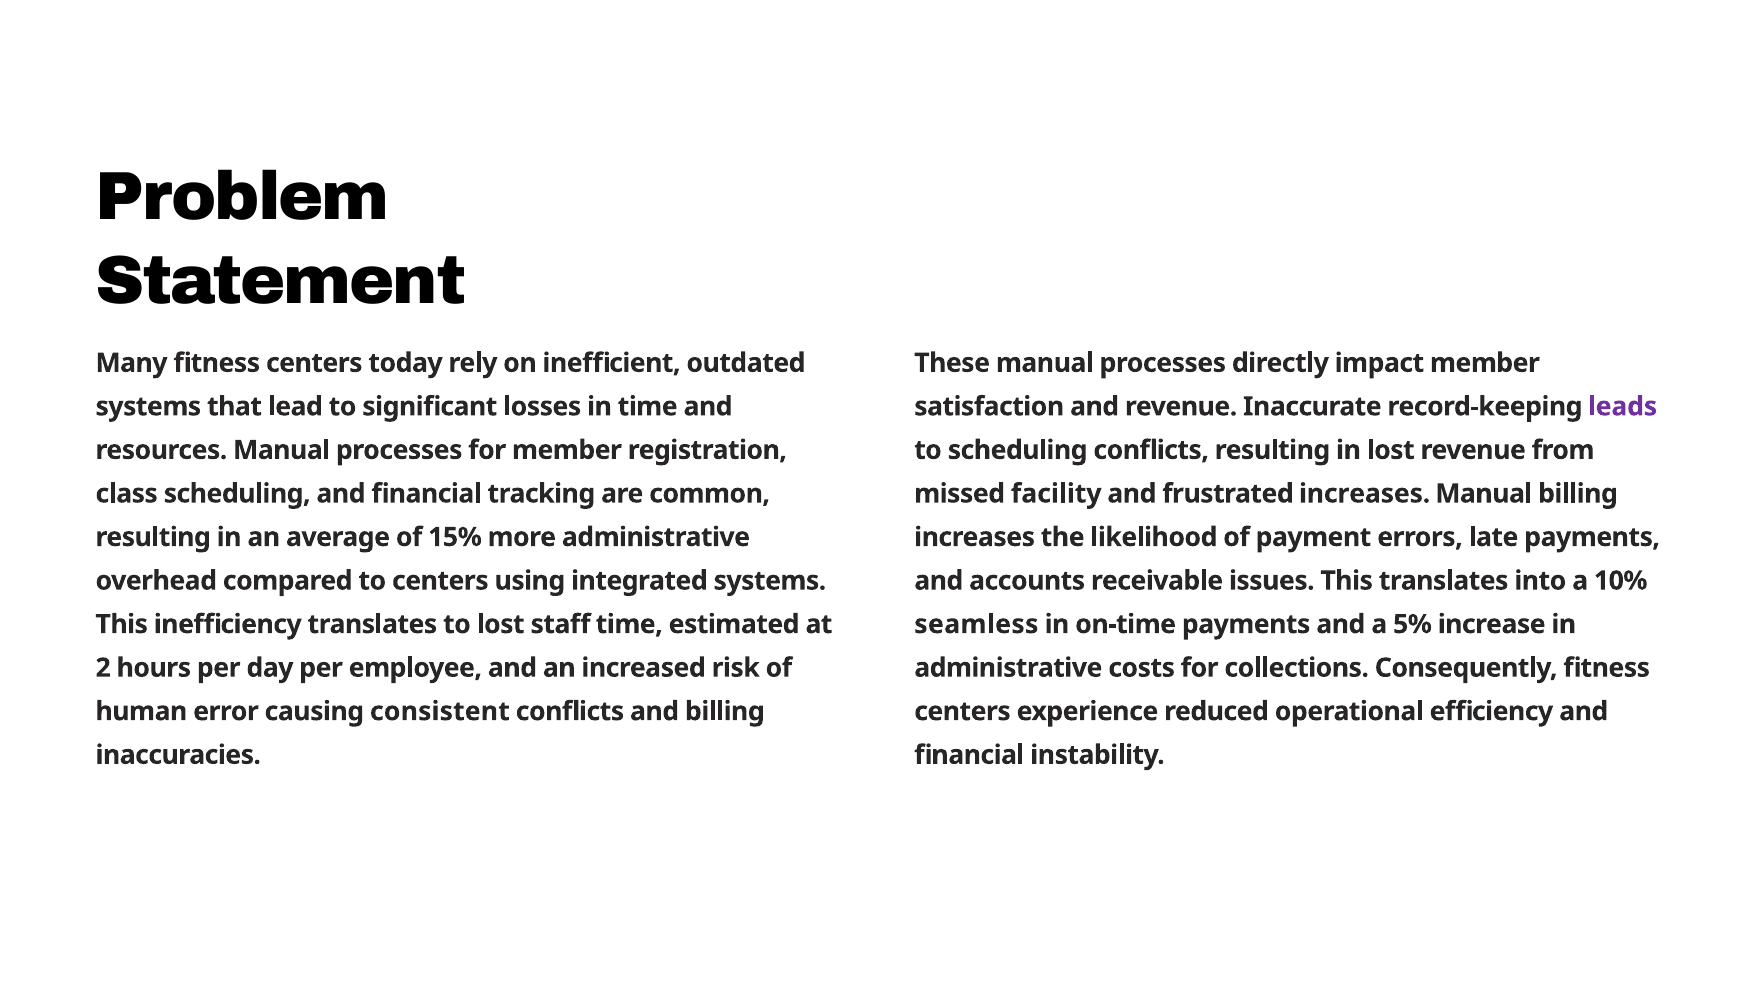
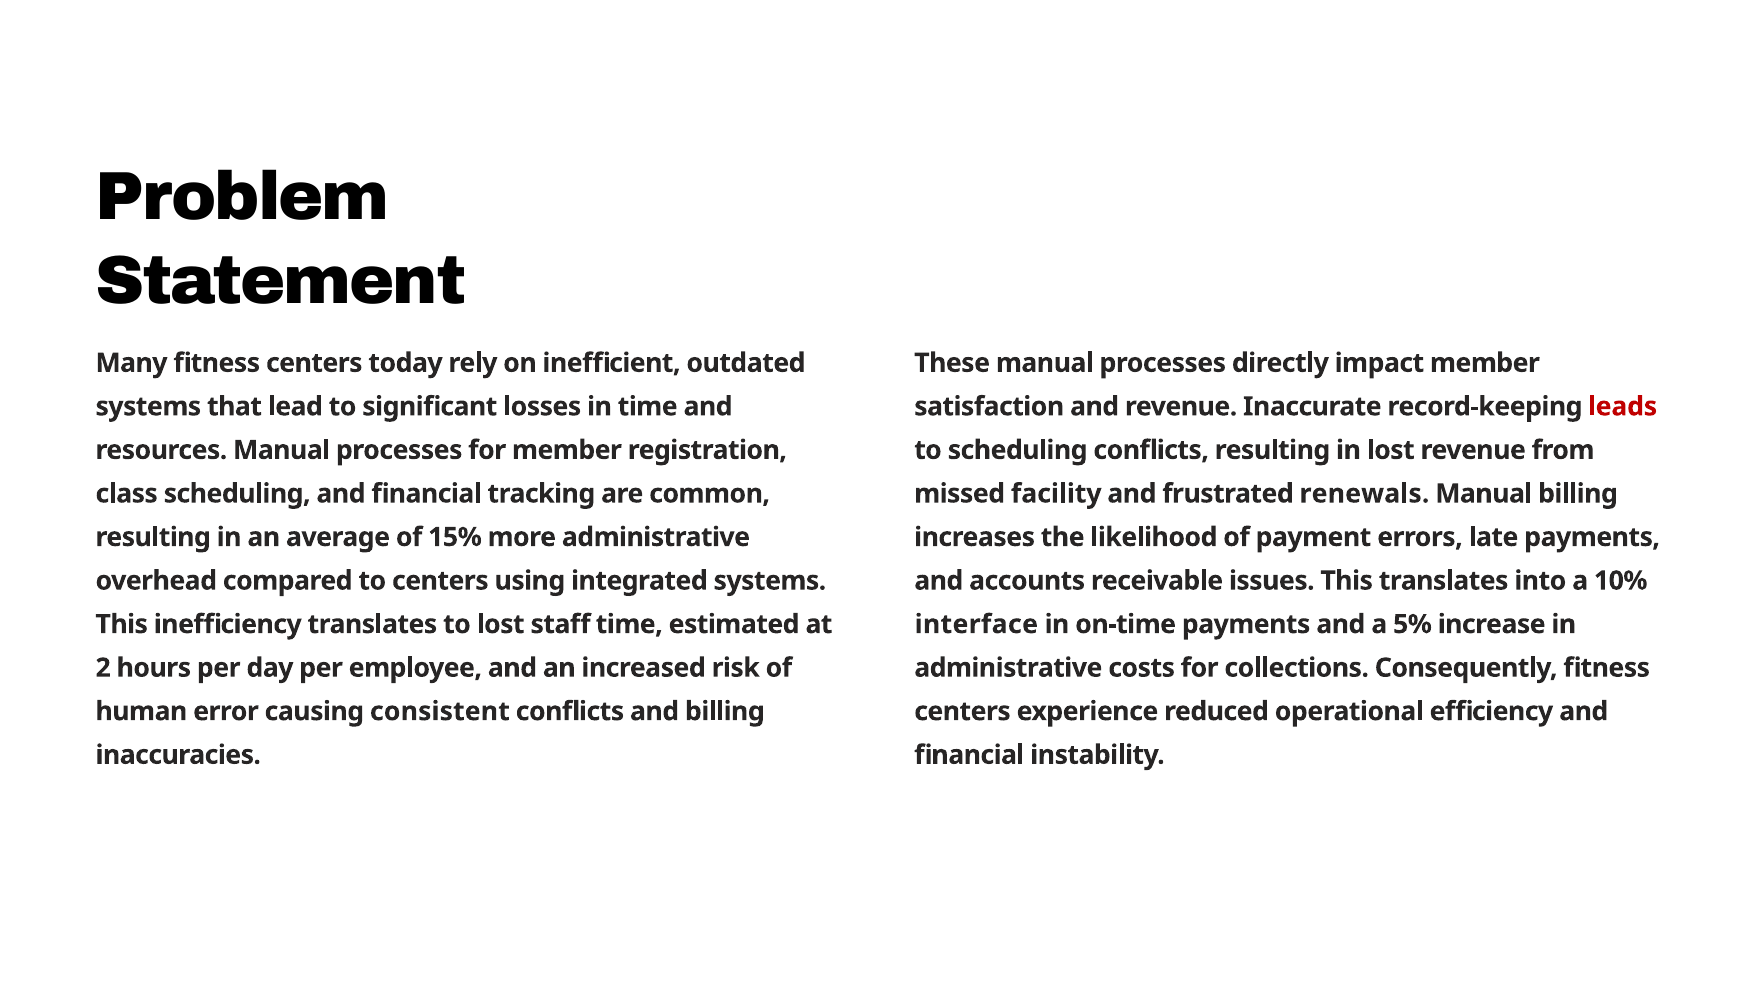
leads colour: purple -> red (1623, 407)
frustrated increases: increases -> renewals (1364, 494)
seamless: seamless -> interface (976, 624)
